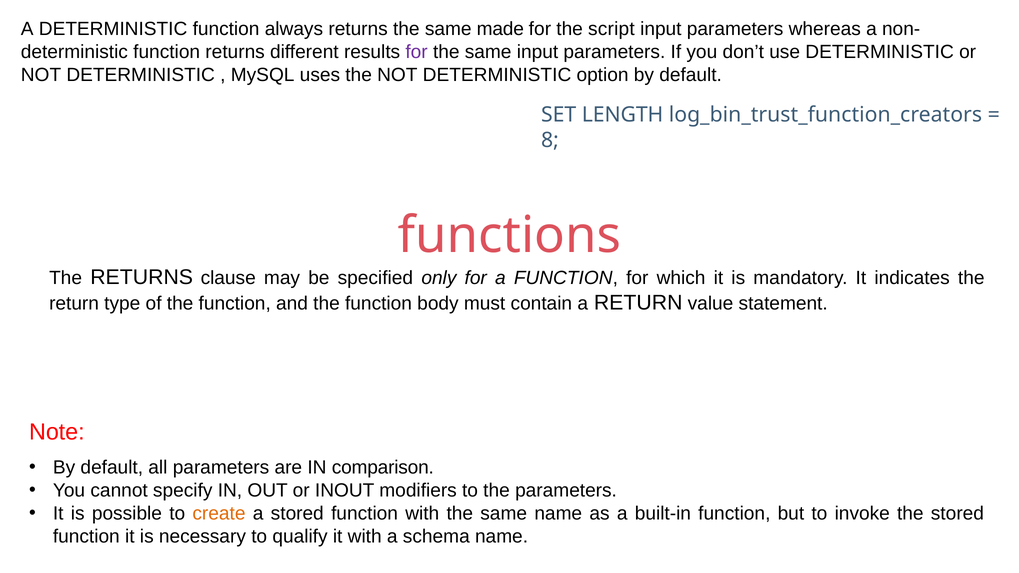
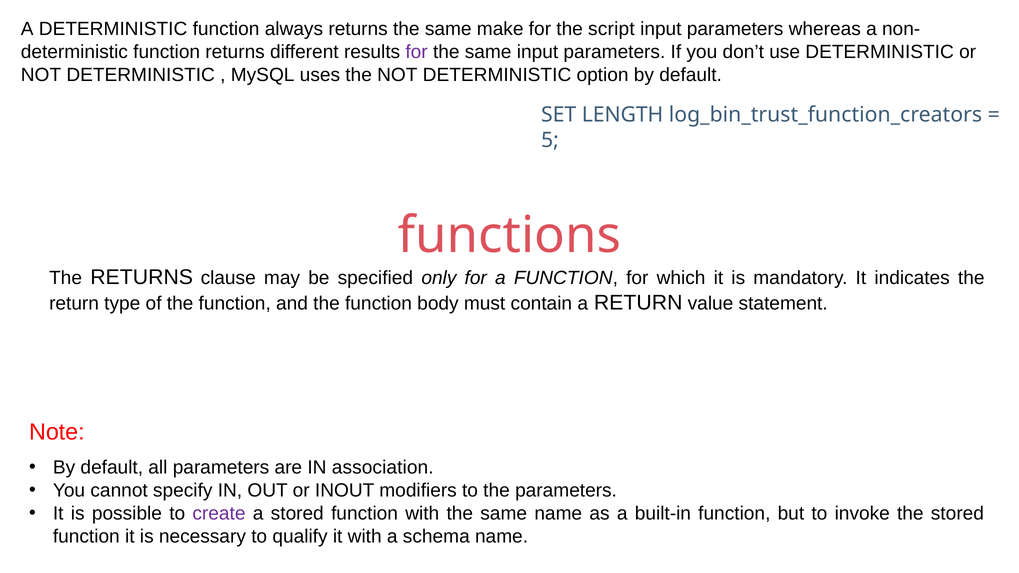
made: made -> make (500, 29)
8: 8 -> 5 (550, 140)
comparison: comparison -> association (383, 468)
create colour: orange -> purple (219, 514)
